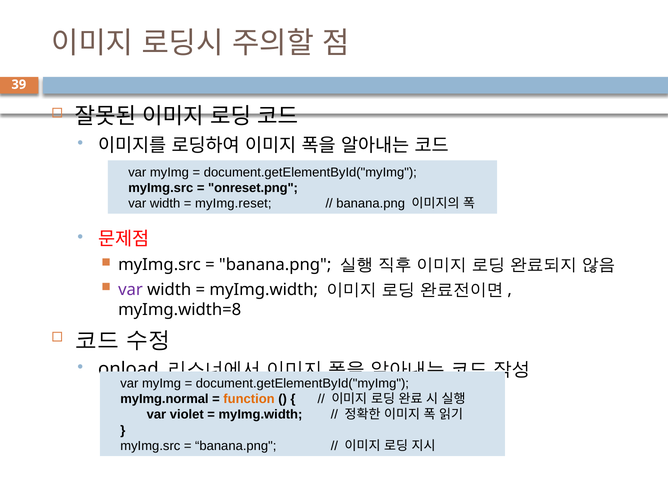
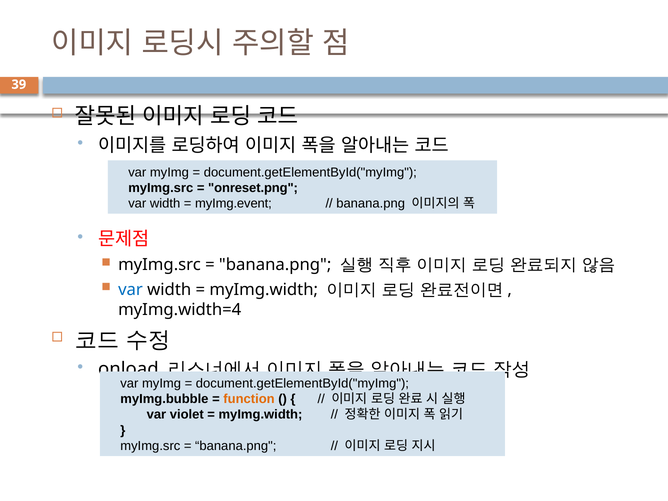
myImg.reset: myImg.reset -> myImg.event (233, 204)
var colour: purple -> blue (130, 290)
myImg.width=8: myImg.width=8 -> myImg.width=4 (180, 310)
myImg.normal: myImg.normal -> myImg.bubble (164, 399)
